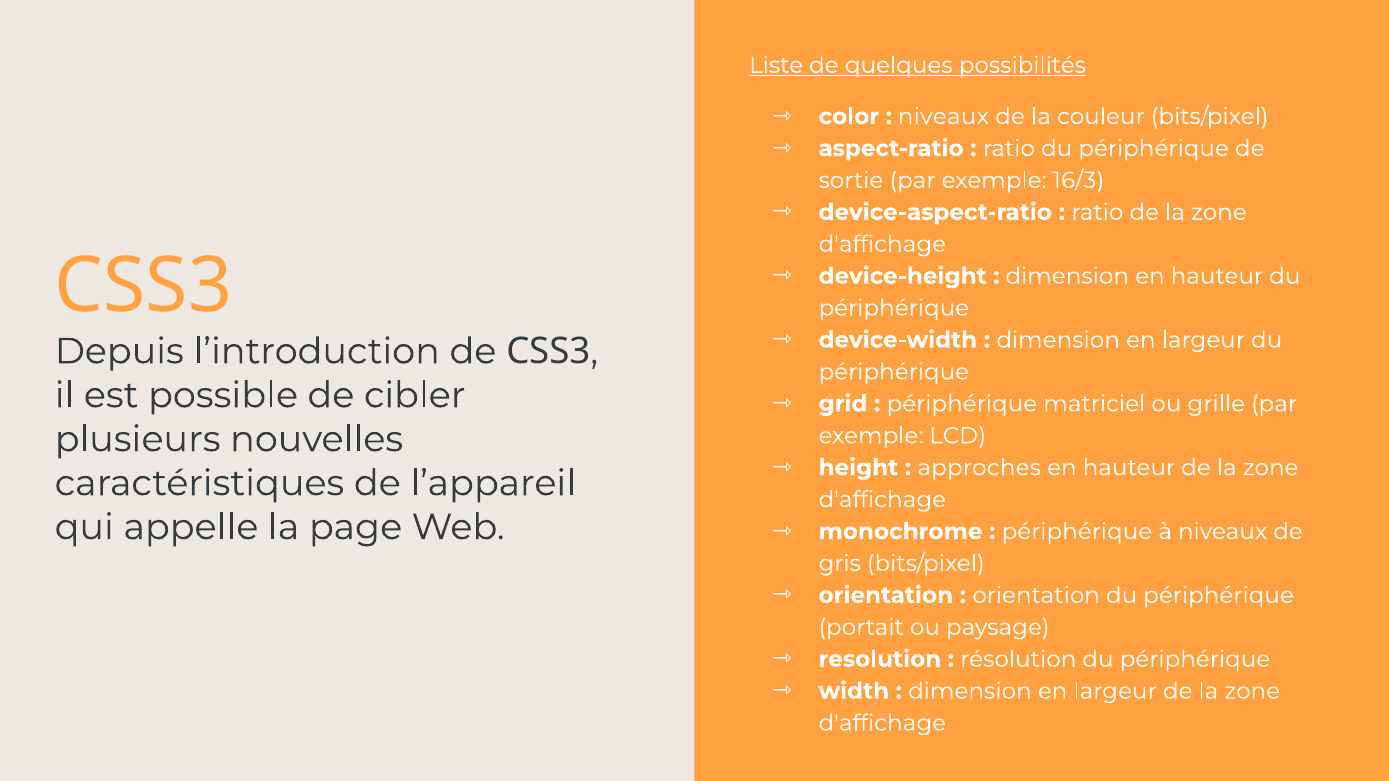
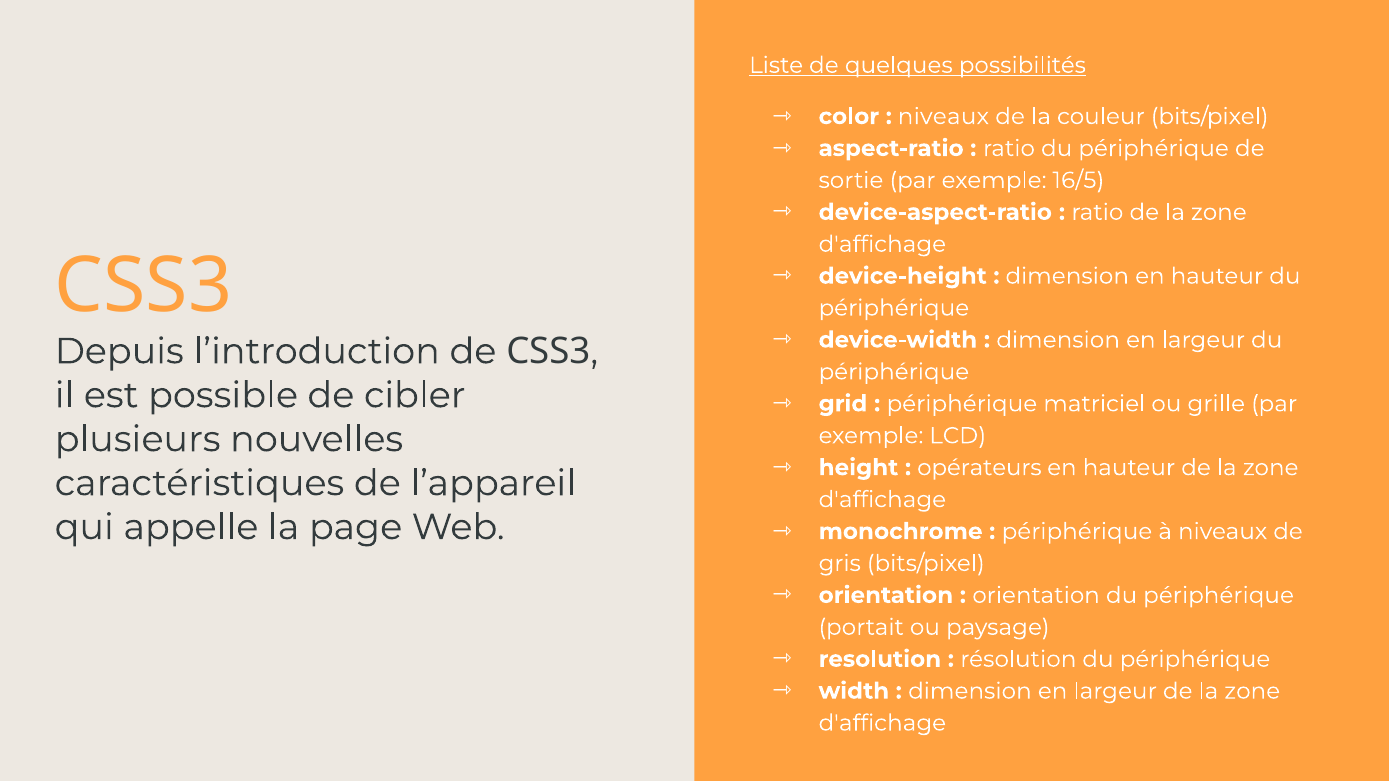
16/3: 16/3 -> 16/5 (1078, 180)
approches: approches -> opérateurs (979, 468)
